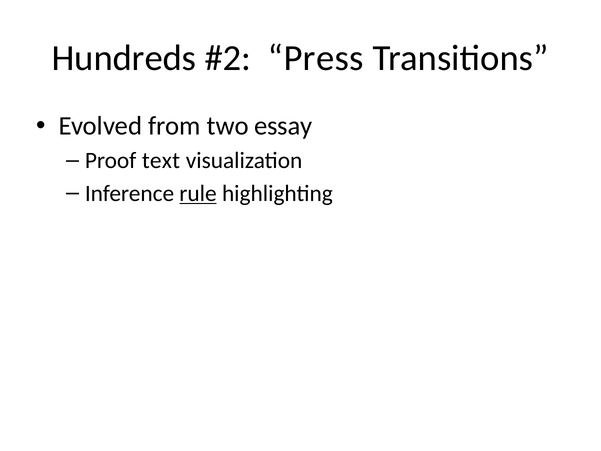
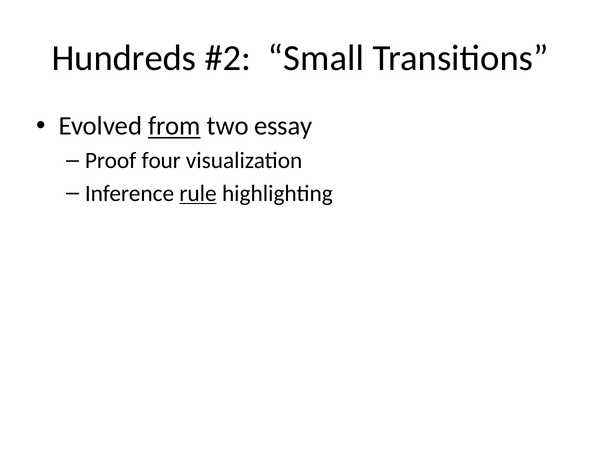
Press: Press -> Small (316, 58)
from underline: none -> present (174, 126)
text: text -> four (161, 161)
